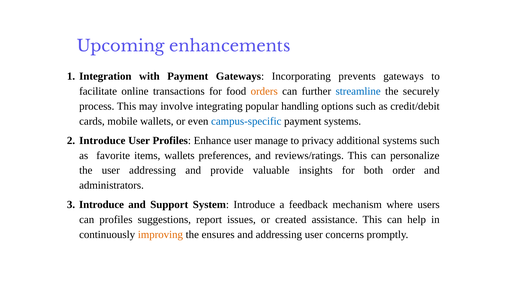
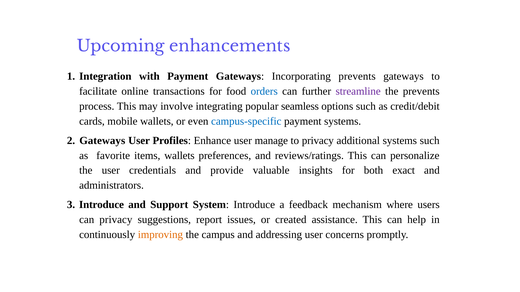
orders colour: orange -> blue (264, 91)
streamline colour: blue -> purple (358, 91)
the securely: securely -> prevents (421, 91)
handling: handling -> seamless (300, 106)
Introduce: Introduce -> Gateways (102, 141)
user addressing: addressing -> credentials (153, 171)
order: order -> exact (404, 171)
can profiles: profiles -> privacy (116, 220)
ensures: ensures -> campus (218, 235)
